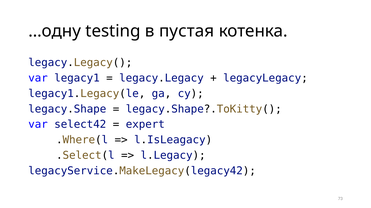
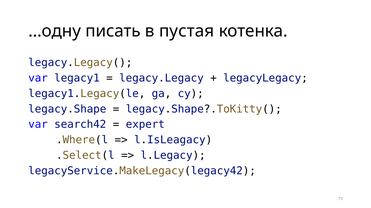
testing: testing -> писать (113, 31)
select42: select42 -> search42 (80, 125)
